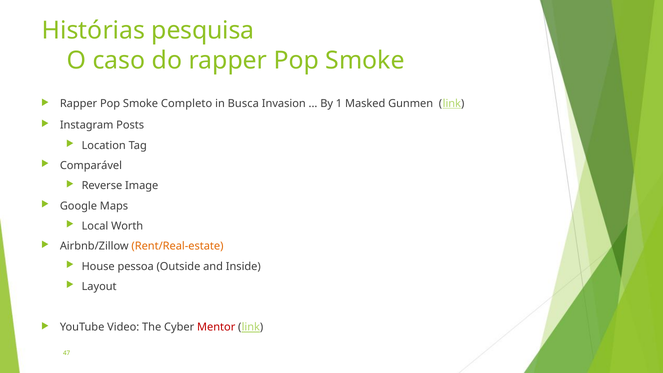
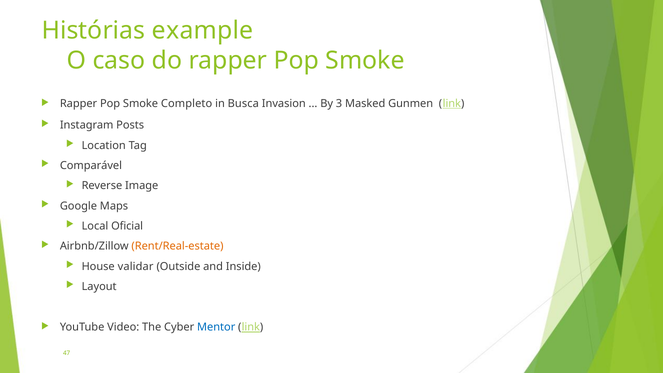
pesquisa: pesquisa -> example (203, 31)
1: 1 -> 3 (339, 103)
Worth: Worth -> Oficial (127, 226)
pessoa: pessoa -> validar (136, 266)
Mentor colour: red -> blue (216, 327)
